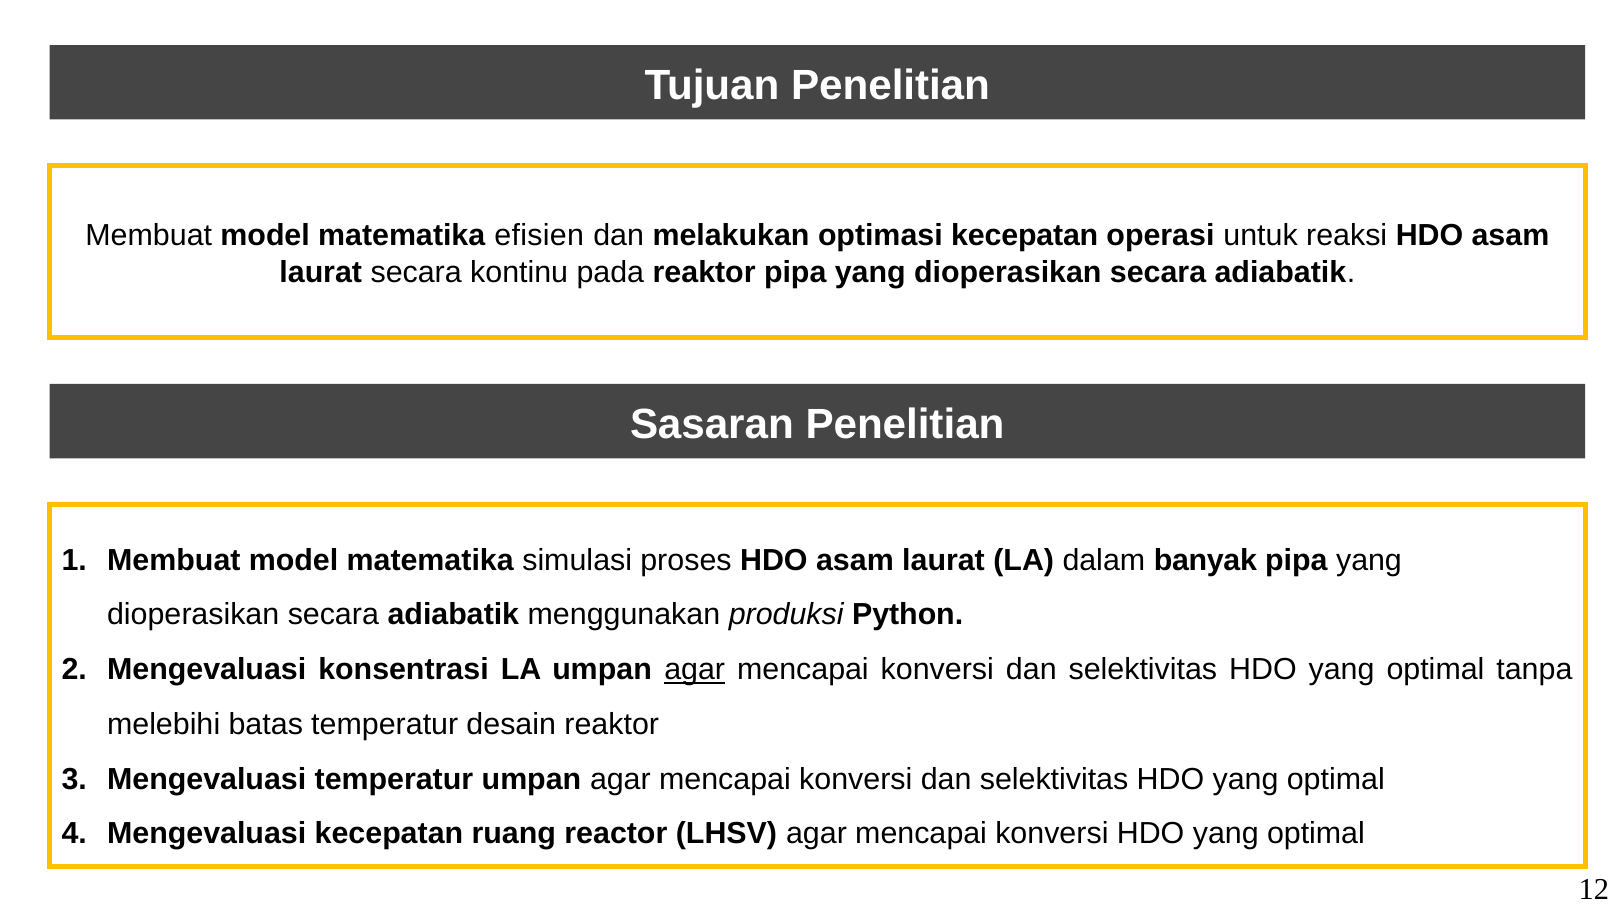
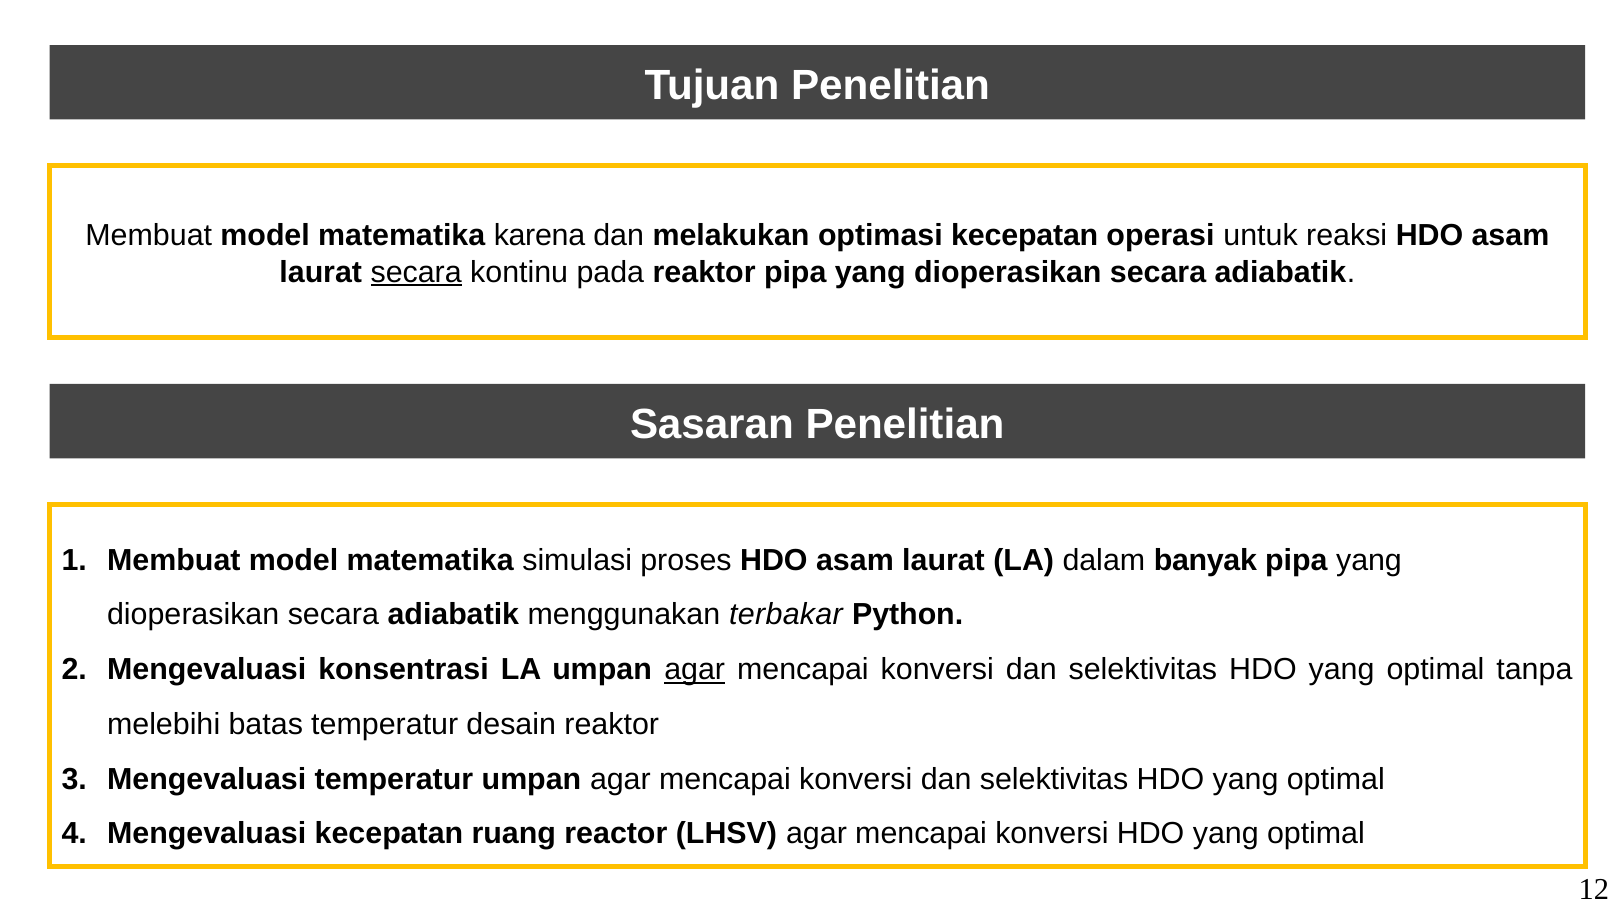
efisien: efisien -> karena (539, 236)
secara underline: none -> present (416, 272)
produksi: produksi -> terbakar (786, 615)
